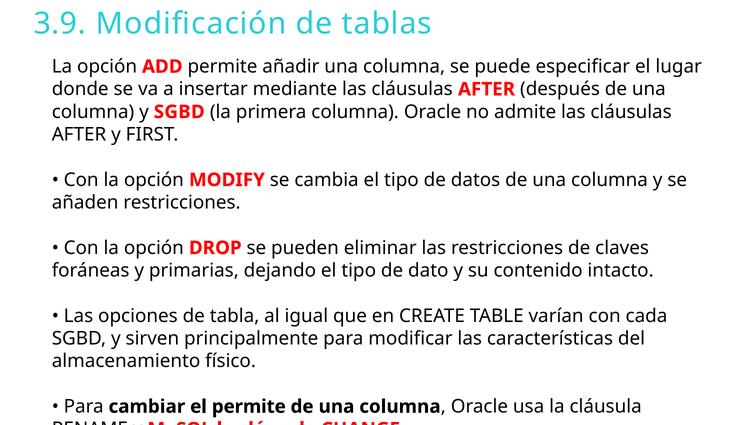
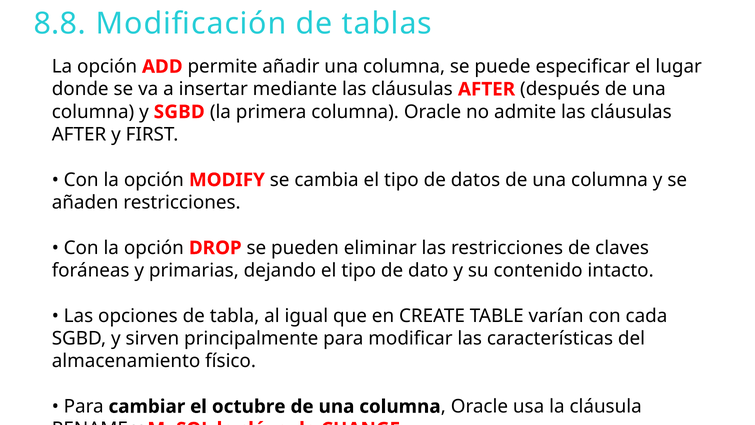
3.9: 3.9 -> 8.8 (60, 24)
el permite: permite -> octubre (249, 406)
